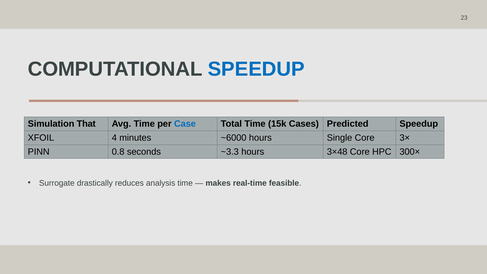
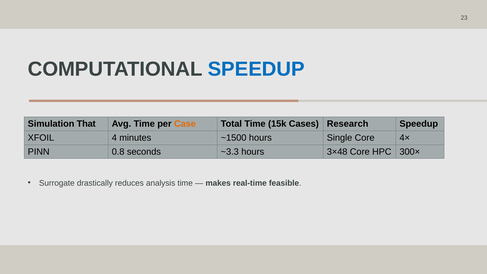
Case colour: blue -> orange (185, 124)
Predicted: Predicted -> Research (348, 124)
~6000: ~6000 -> ~1500 (234, 138)
3×: 3× -> 4× (405, 138)
